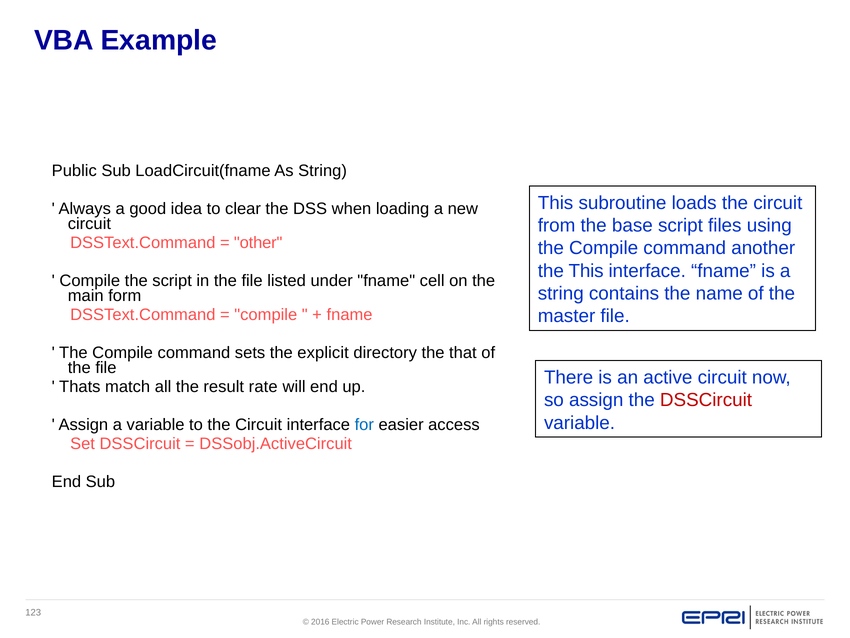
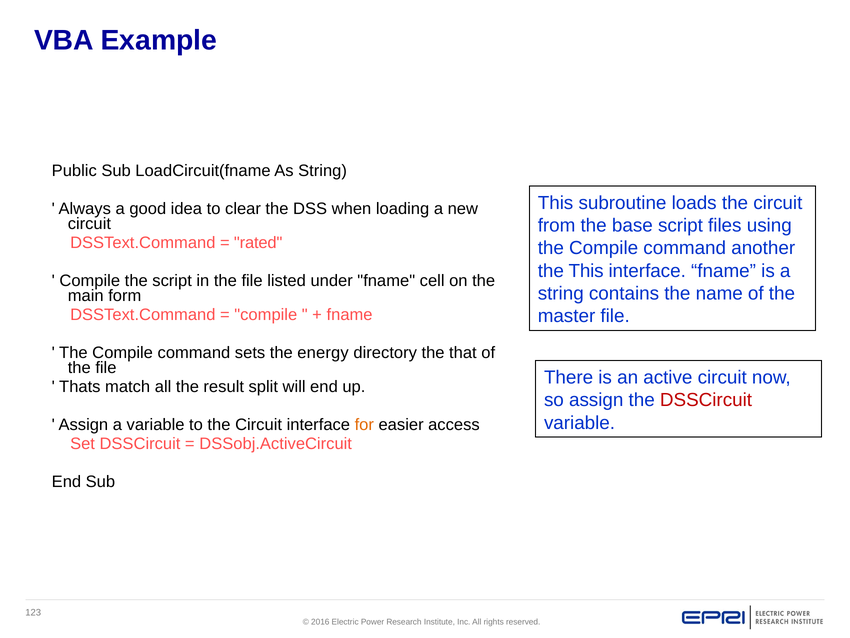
other: other -> rated (258, 243)
explicit: explicit -> energy (323, 352)
rate: rate -> split (263, 386)
for colour: blue -> orange (364, 424)
